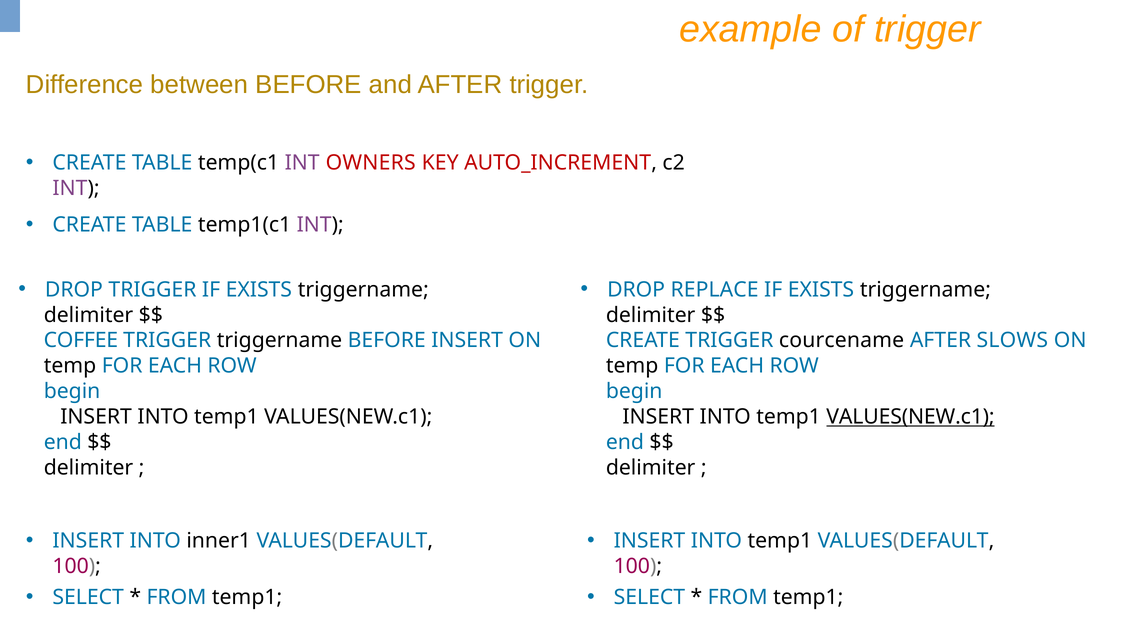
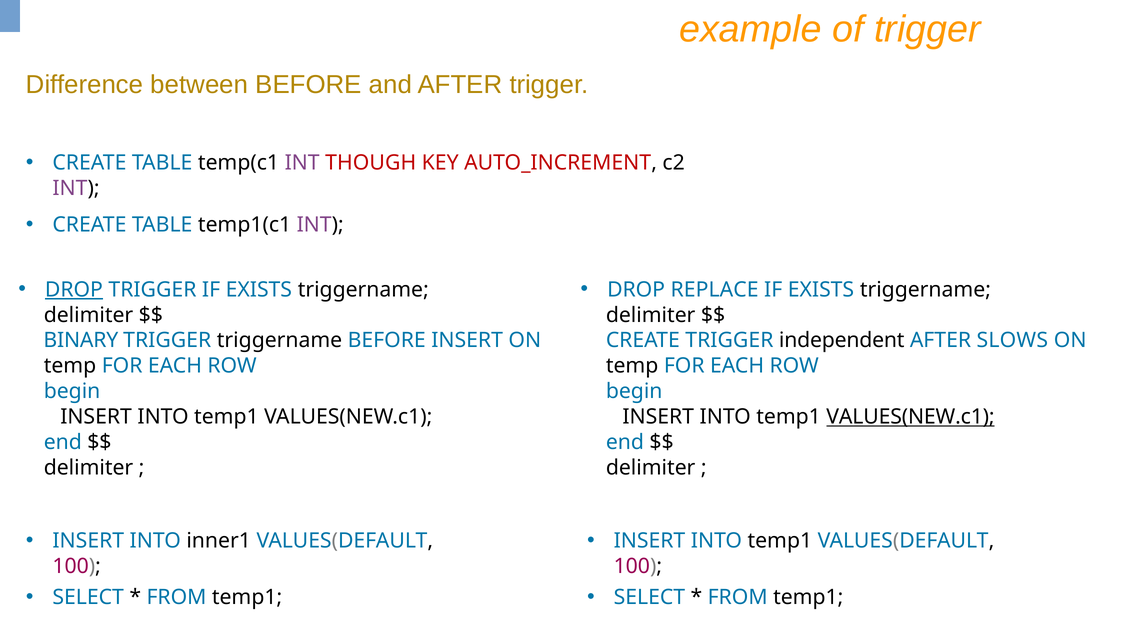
OWNERS: OWNERS -> THOUGH (371, 163)
DROP underline: none -> present (74, 290)
COFFEE: COFFEE -> BINARY (81, 341)
courcename: courcename -> independent (842, 341)
